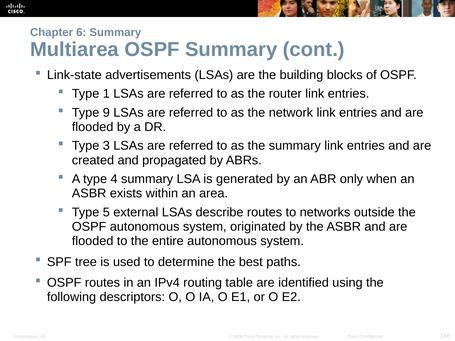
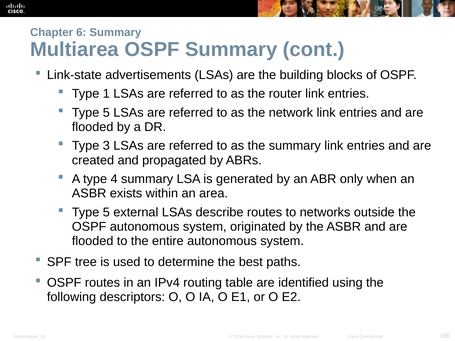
9: 9 -> 5 (106, 113)
